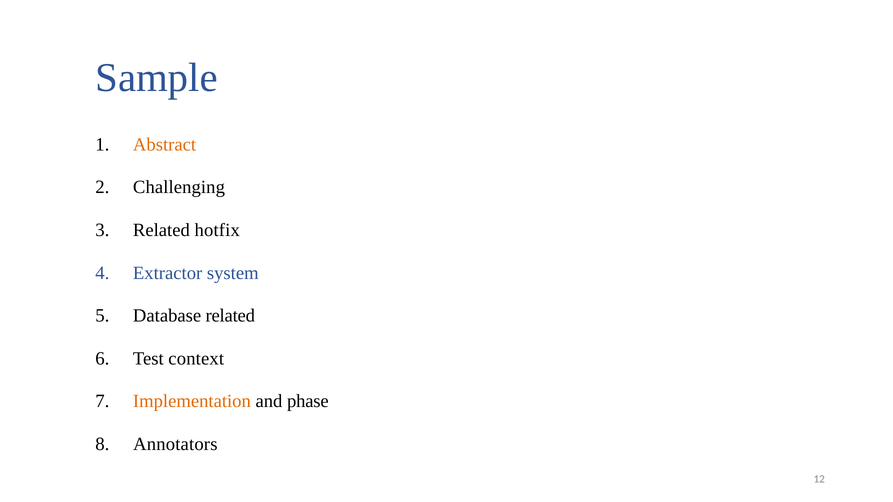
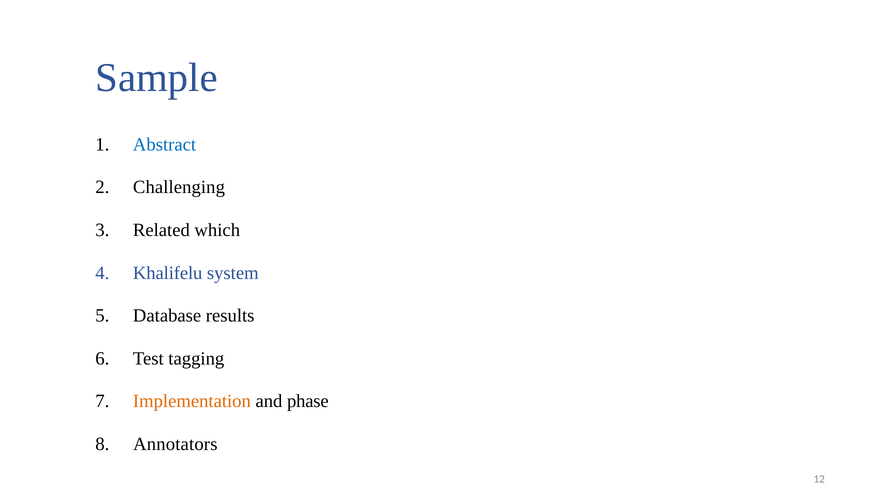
Abstract colour: orange -> blue (165, 145)
hotfix: hotfix -> which (217, 230)
Extractor: Extractor -> Khalifelu (168, 273)
Database related: related -> results (230, 316)
context: context -> tagging (196, 359)
